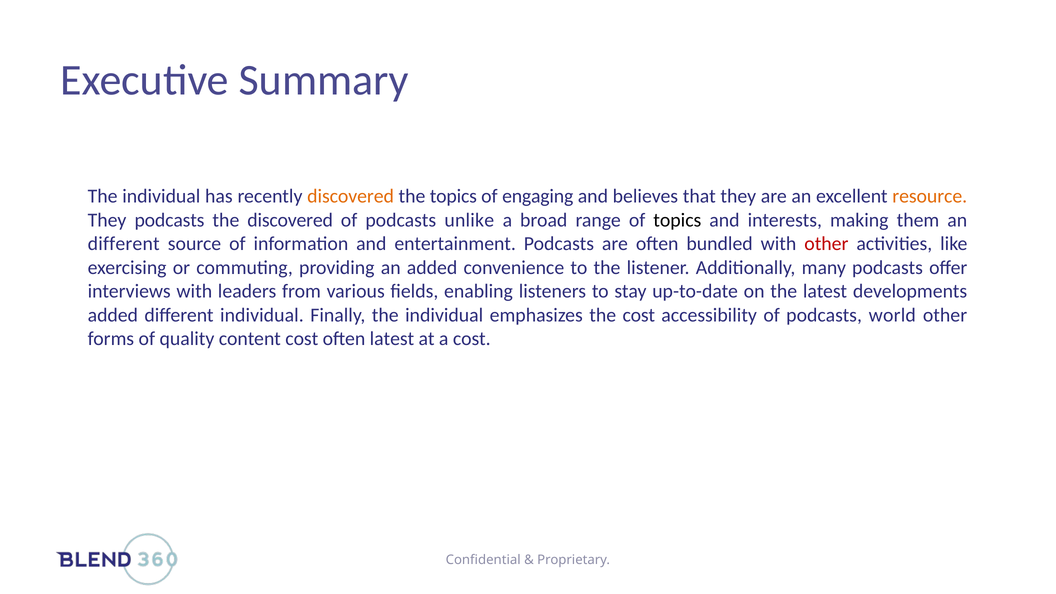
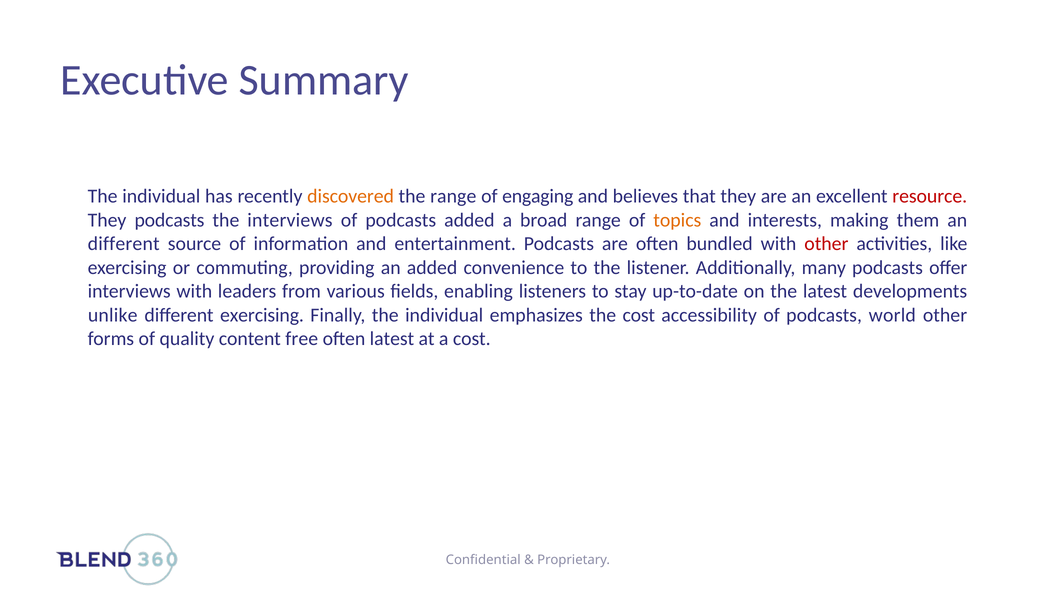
the topics: topics -> range (453, 196)
resource colour: orange -> red (930, 196)
the discovered: discovered -> interviews (290, 220)
podcasts unlike: unlike -> added (469, 220)
topics colour: black -> orange (677, 220)
added: added -> unlike (113, 315)
different individual: individual -> exercising (262, 315)
content cost: cost -> free (302, 339)
